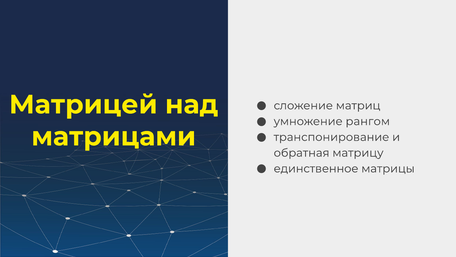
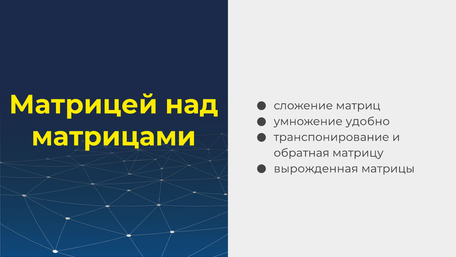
рангом: рангом -> удобно (368, 121)
единственное: единственное -> вырожденная (316, 168)
